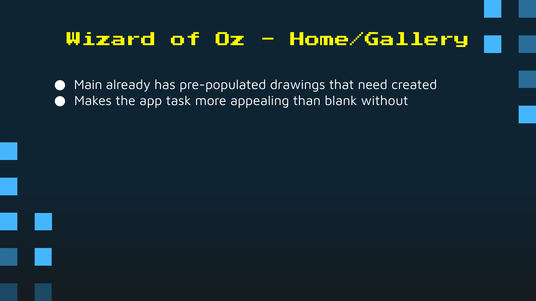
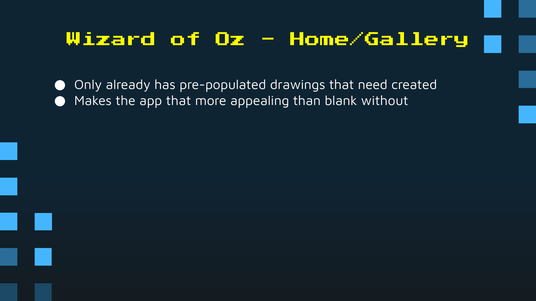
Main: Main -> Only (88, 85)
app task: task -> that (179, 101)
